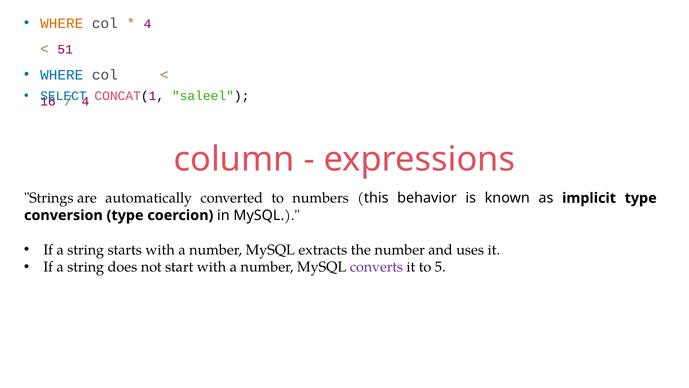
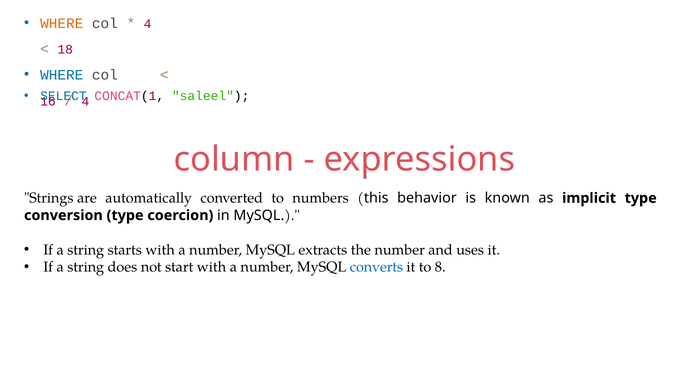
51: 51 -> 18 (65, 50)
converts colour: purple -> blue (376, 267)
5: 5 -> 8 (440, 267)
